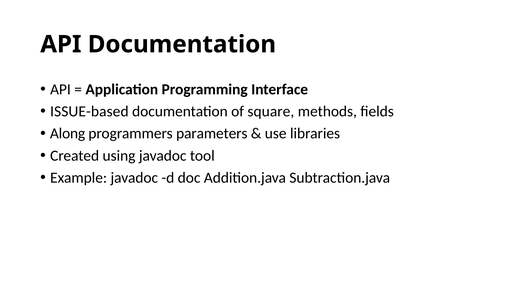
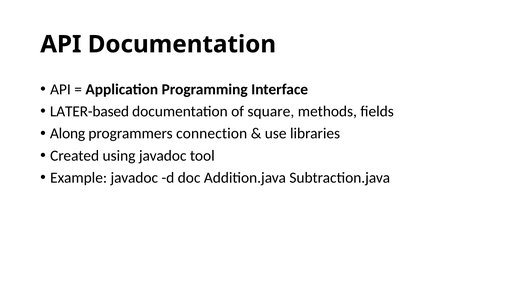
ISSUE-based: ISSUE-based -> LATER-based (90, 111)
parameters: parameters -> connection (212, 134)
